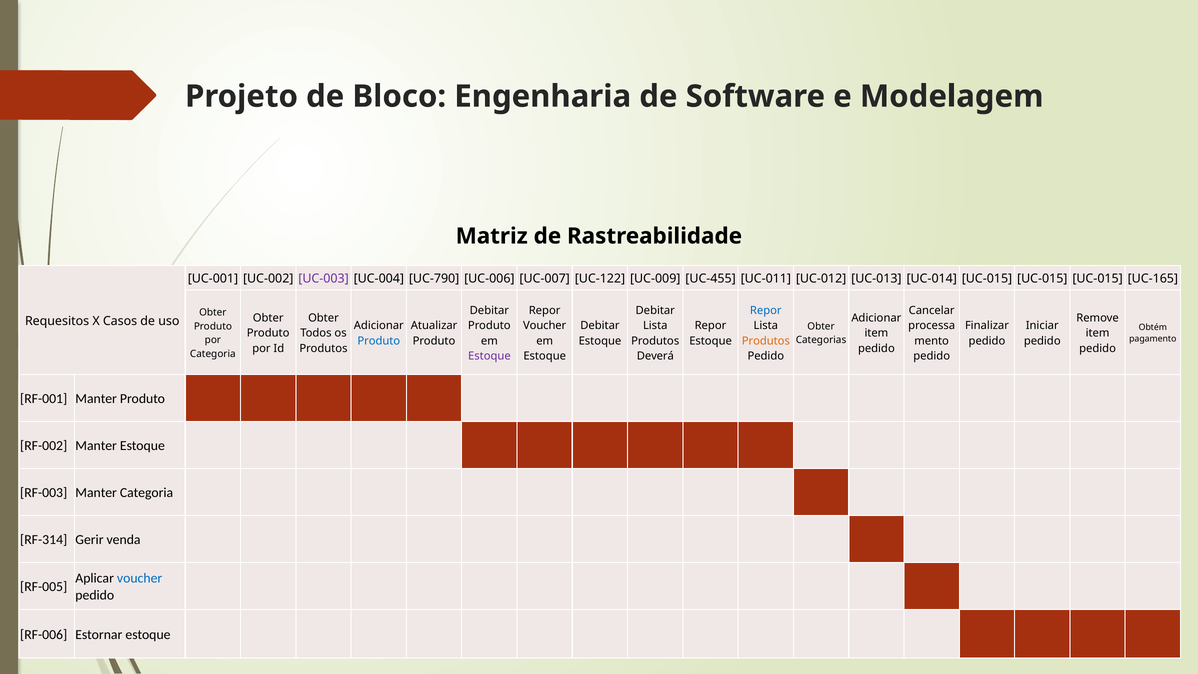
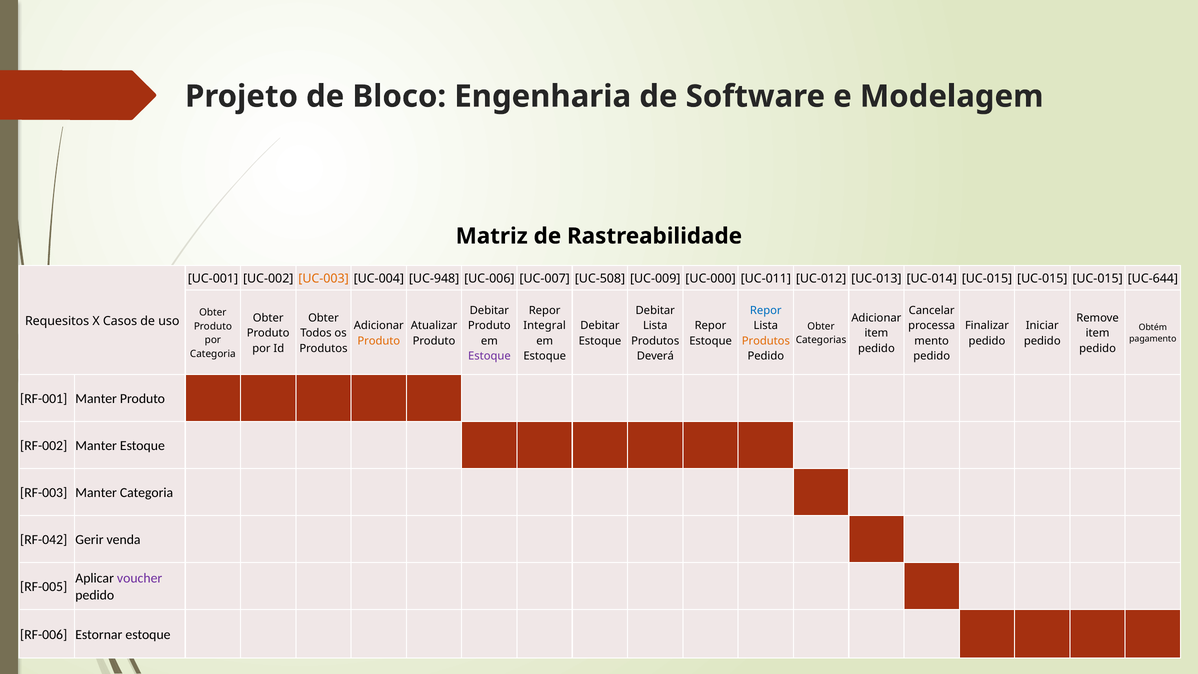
UC-003 colour: purple -> orange (324, 279)
UC-790: UC-790 -> UC-948 (434, 279)
UC-122: UC-122 -> UC-508 (600, 279)
UC-455: UC-455 -> UC-000 (711, 279)
UC-165: UC-165 -> UC-644 (1153, 279)
Voucher: Voucher -> Integral (545, 326)
Produto colour: blue -> orange (379, 341)
RF-314: RF-314 -> RF-042 (44, 540)
voucher colour: blue -> purple (140, 578)
